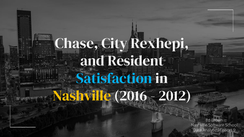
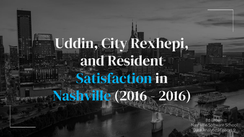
Chase: Chase -> Uddin (77, 43)
Nashville colour: yellow -> light blue (82, 96)
2012: 2012 -> 2016 (175, 96)
